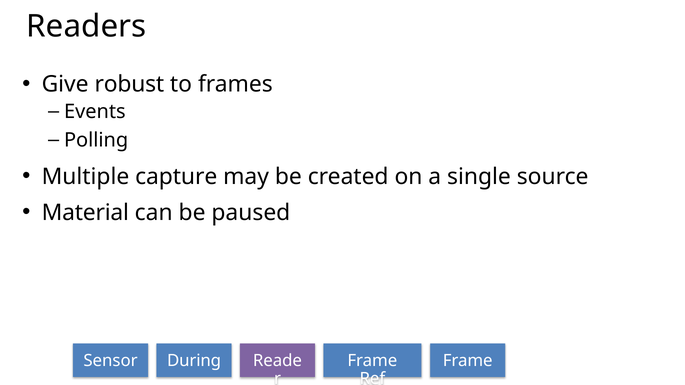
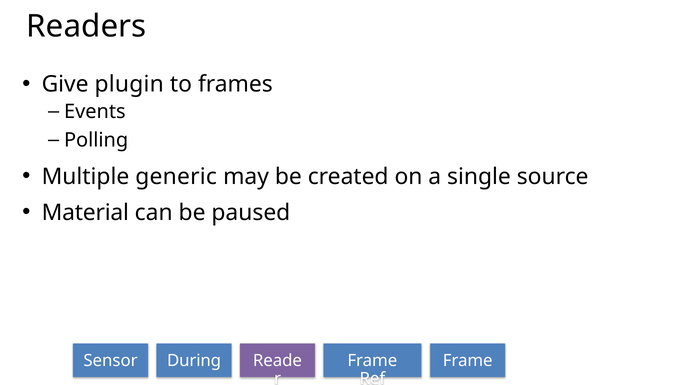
robust: robust -> plugin (129, 84)
capture: capture -> generic (176, 177)
